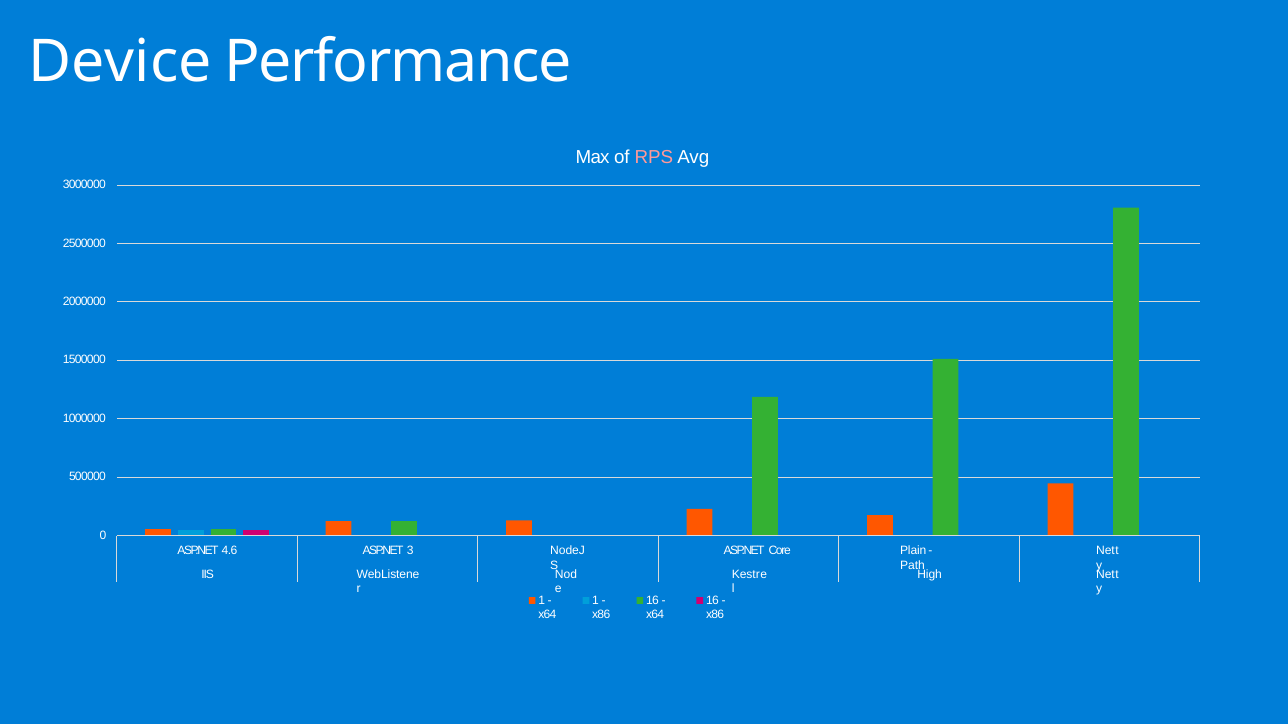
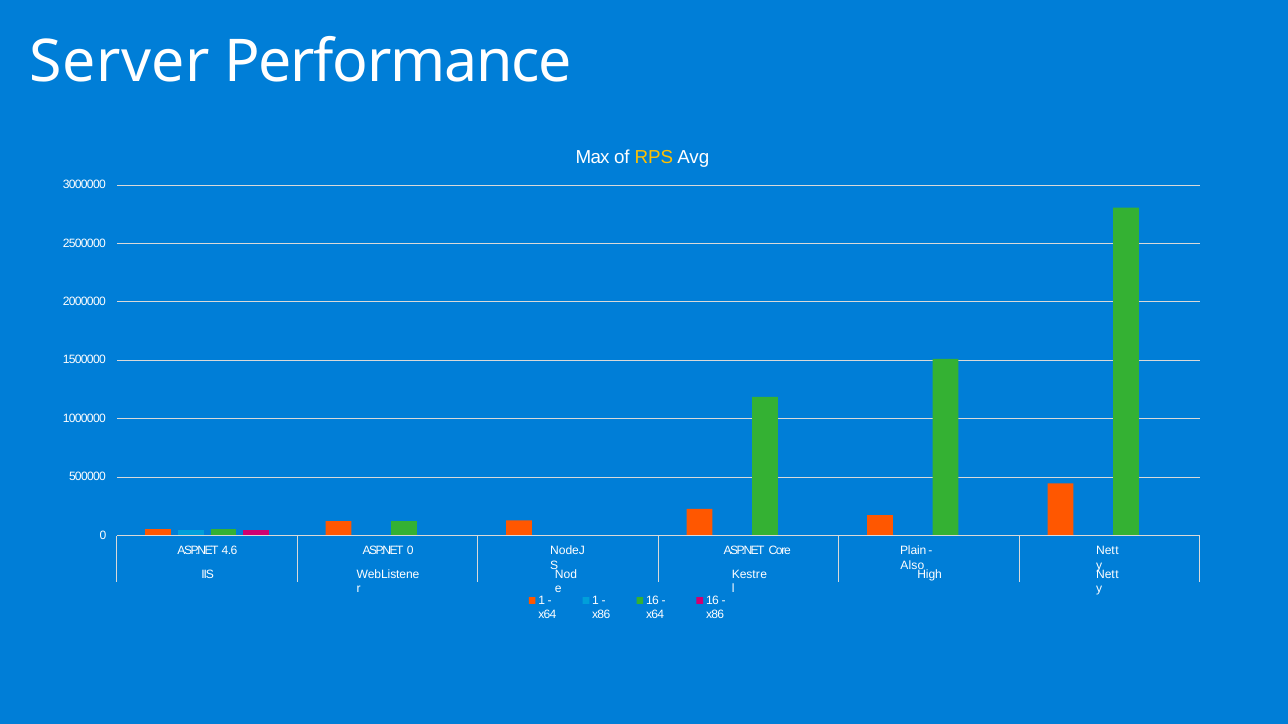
Device: Device -> Server (120, 62)
RPS colour: pink -> yellow (654, 157)
ASP.NET 3: 3 -> 0 (410, 551)
Path: Path -> Also (912, 566)
